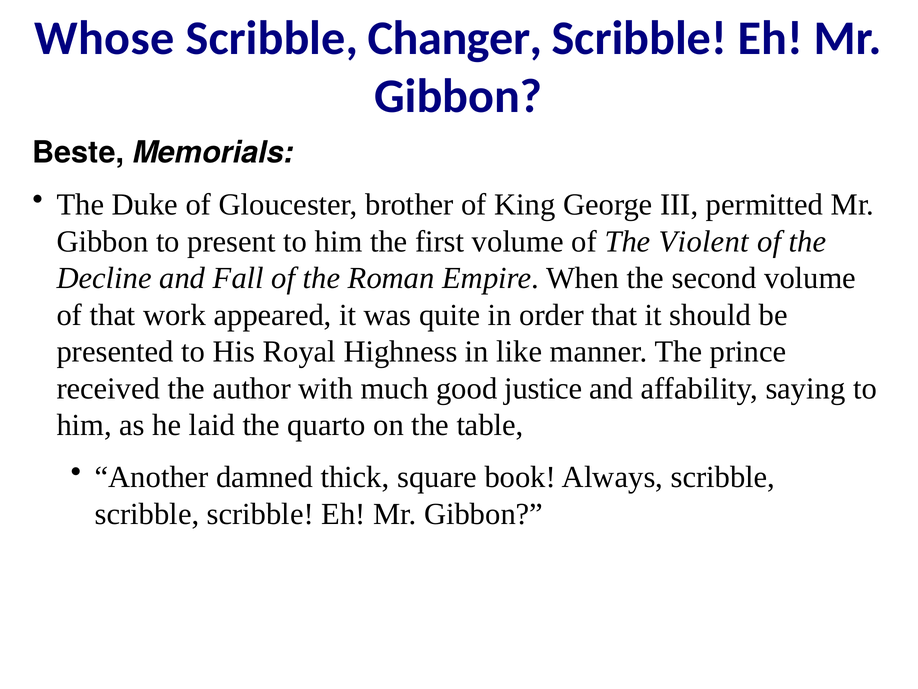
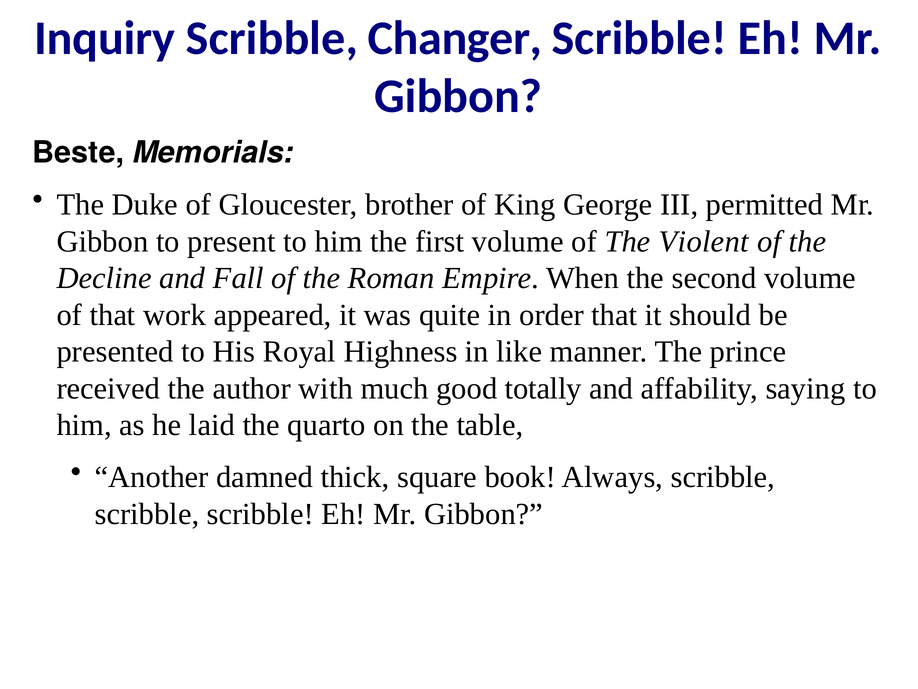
Whose: Whose -> Inquiry (105, 38)
justice: justice -> totally (543, 388)
